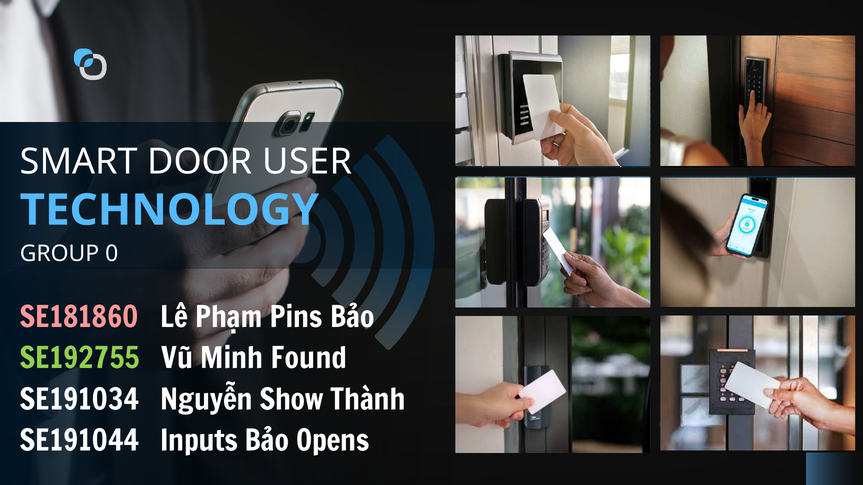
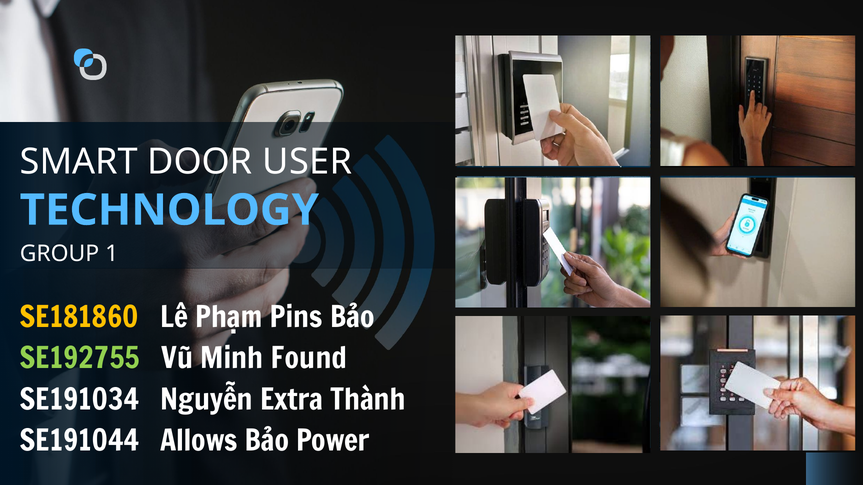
0: 0 -> 1 (112, 254)
SE181860 colour: pink -> yellow (79, 318)
Show: Show -> Extra (292, 400)
Inputs: Inputs -> Allows (199, 442)
Opens: Opens -> Power (333, 442)
